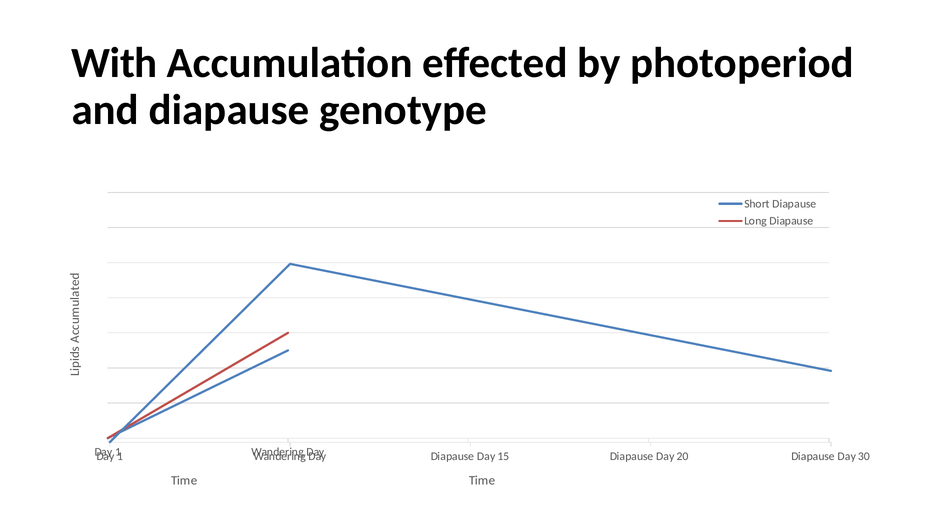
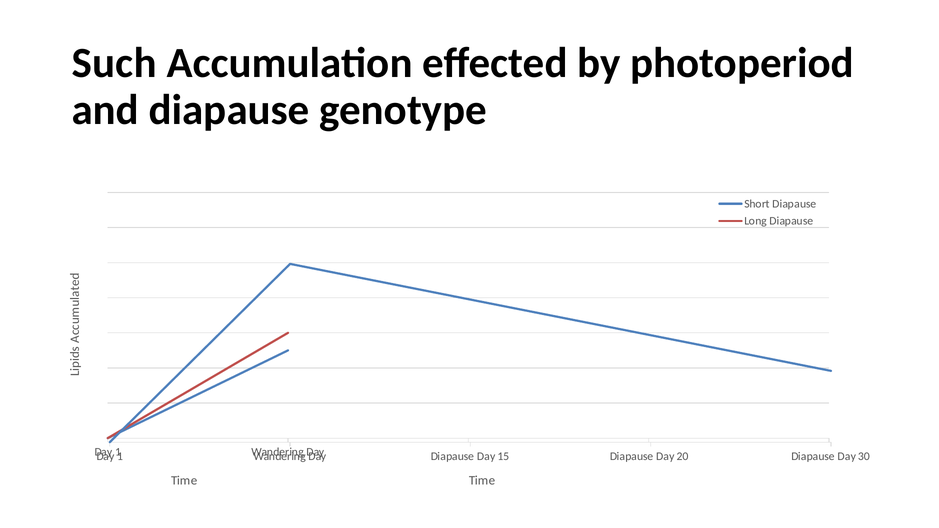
With: With -> Such (114, 63)
